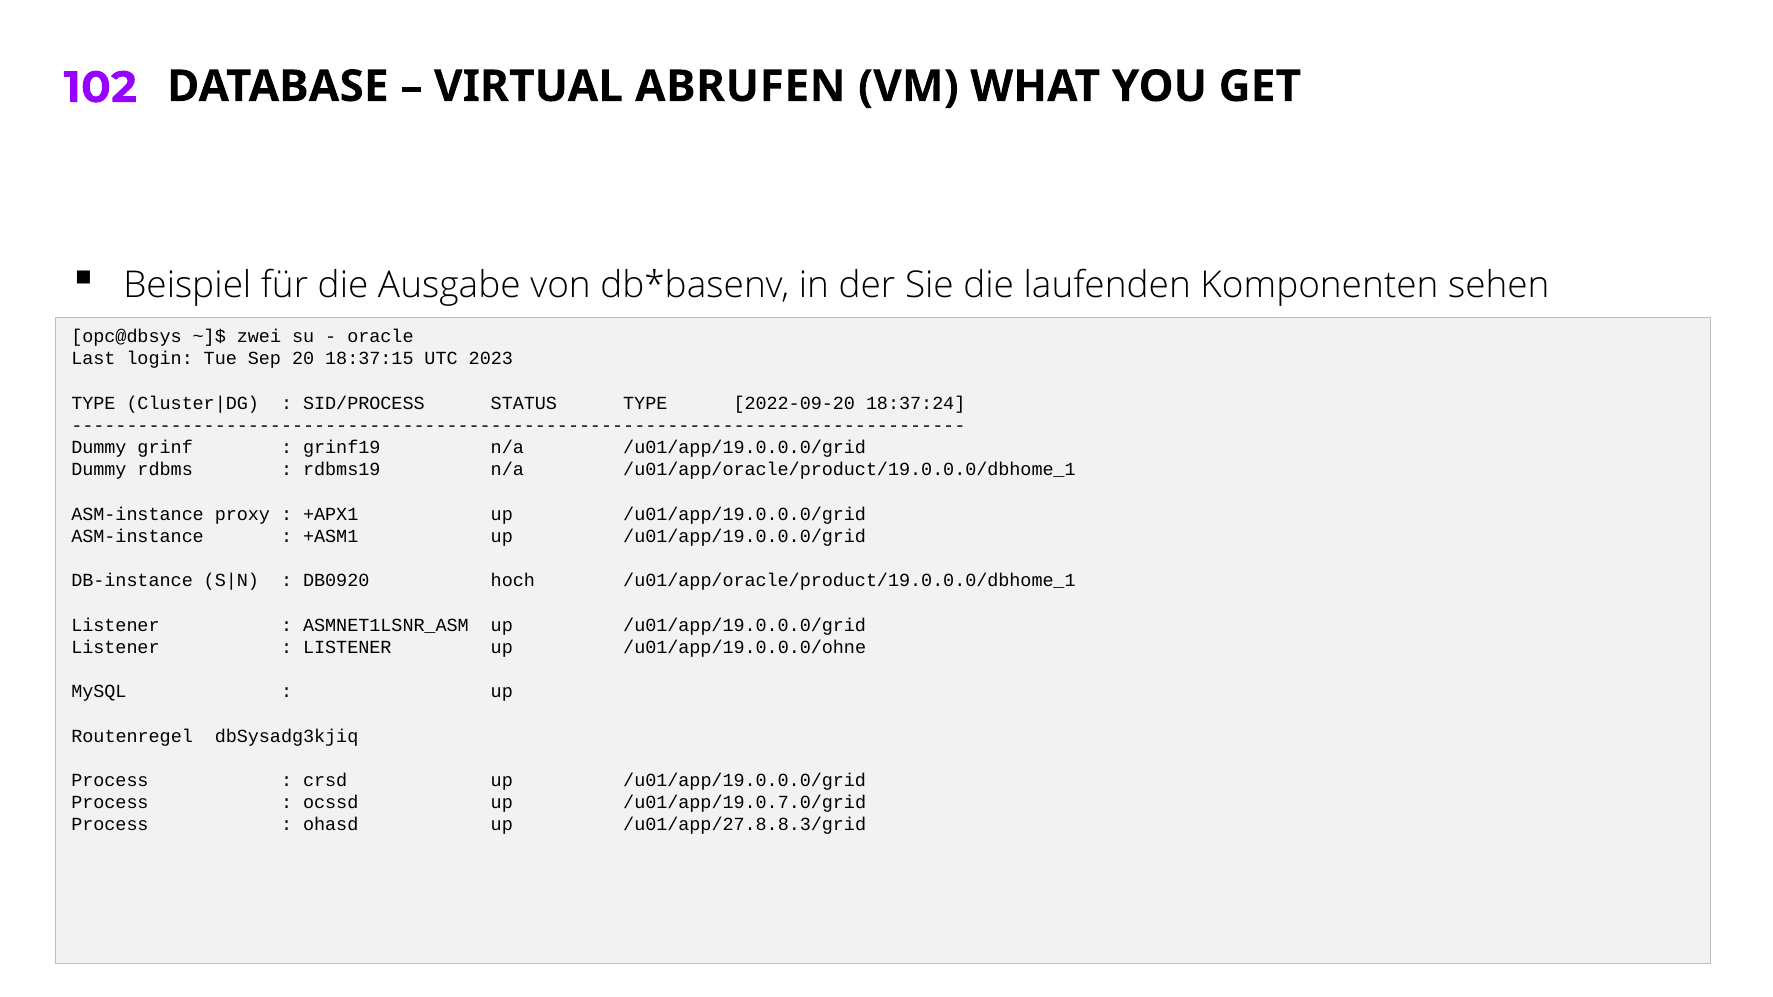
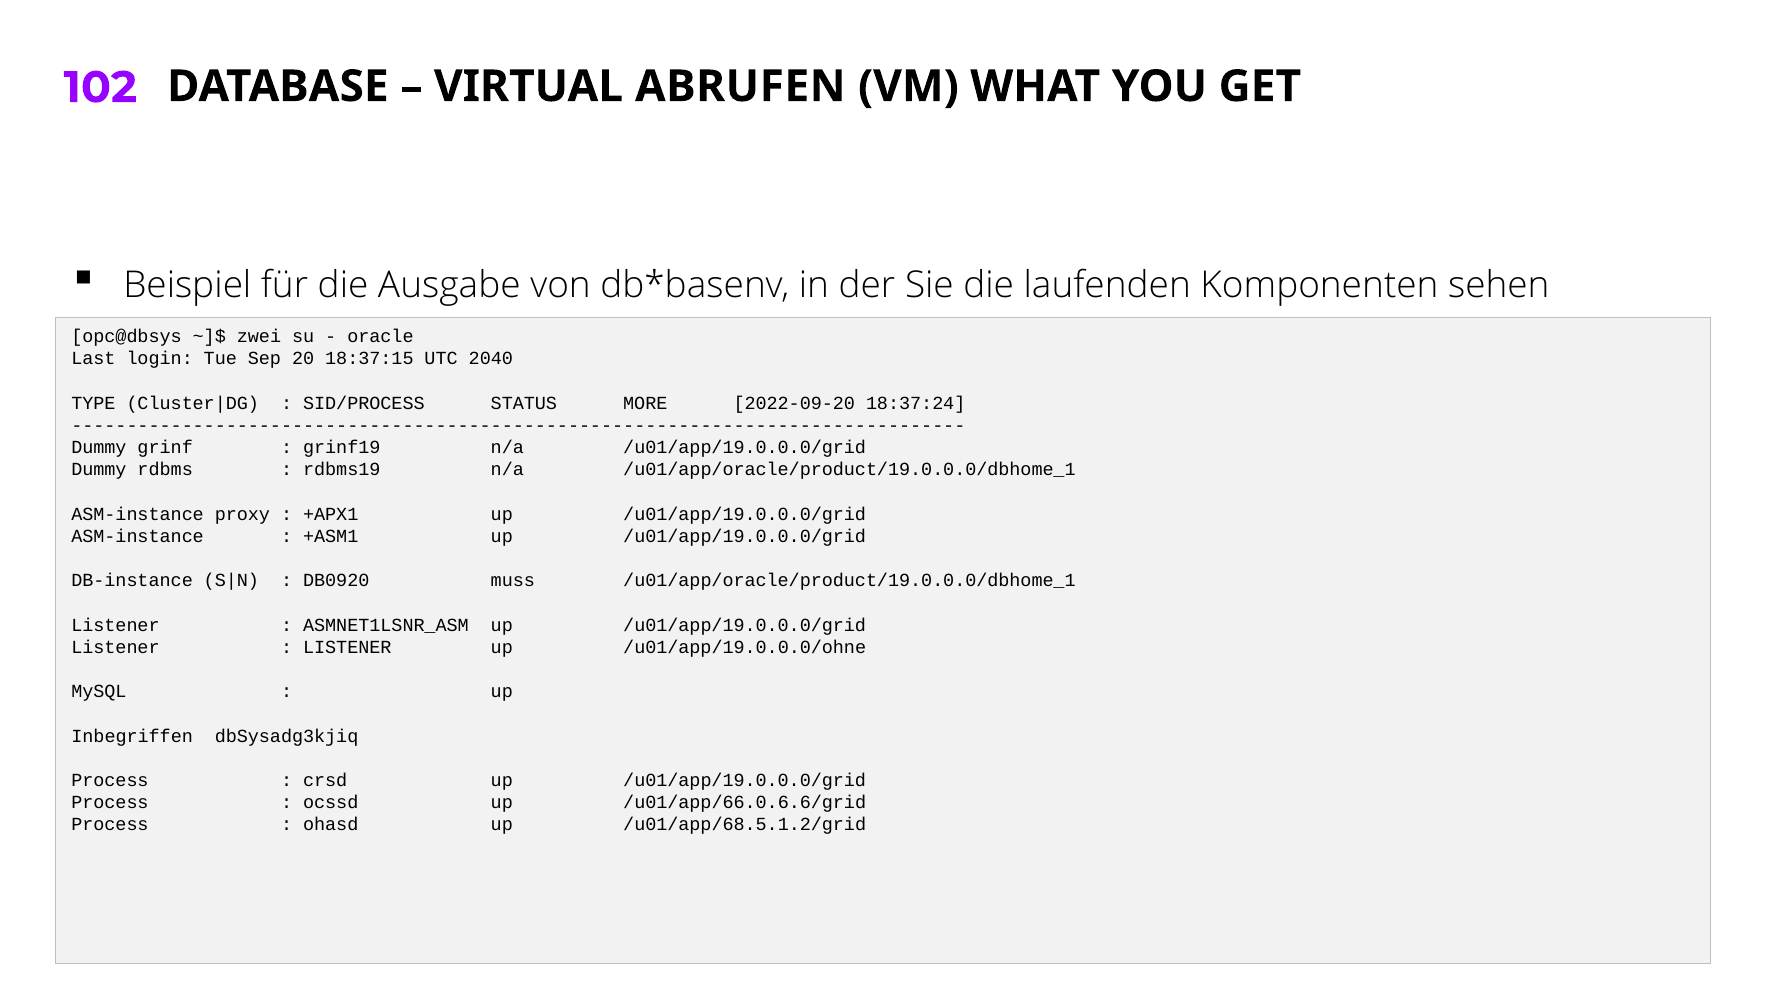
2023: 2023 -> 2040 (491, 359)
STATUS TYPE: TYPE -> MORE (645, 403)
hoch: hoch -> muss (513, 581)
Routenregel: Routenregel -> Inbegriffen (132, 736)
/u01/app/19.0.7.0/grid: /u01/app/19.0.7.0/grid -> /u01/app/66.0.6.6/grid (745, 803)
/u01/app/27.8.8.3/grid: /u01/app/27.8.8.3/grid -> /u01/app/68.5.1.2/grid (745, 825)
